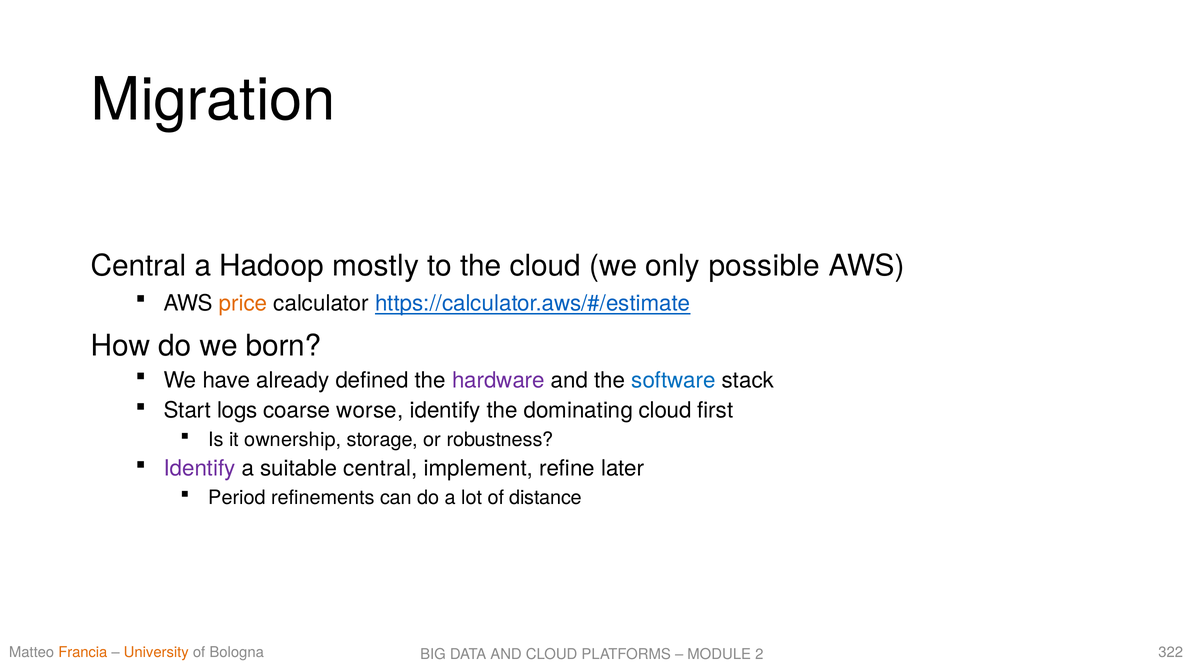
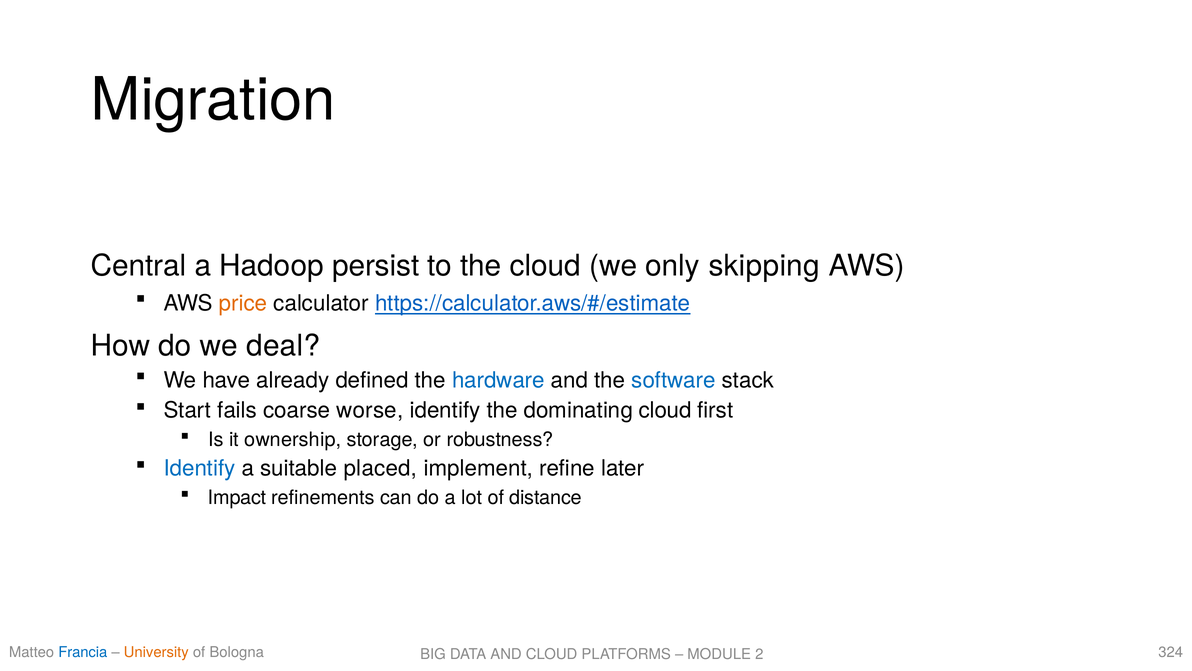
mostly: mostly -> persist (376, 266)
possible: possible -> skipping (764, 266)
born: born -> deal (283, 345)
hardware colour: purple -> blue (498, 380)
logs: logs -> fails (237, 410)
Identify colour: purple -> blue (199, 468)
suitable central: central -> placed (380, 468)
Period: Period -> Impact (237, 497)
Francia colour: orange -> blue (83, 652)
322: 322 -> 324 (1171, 652)
